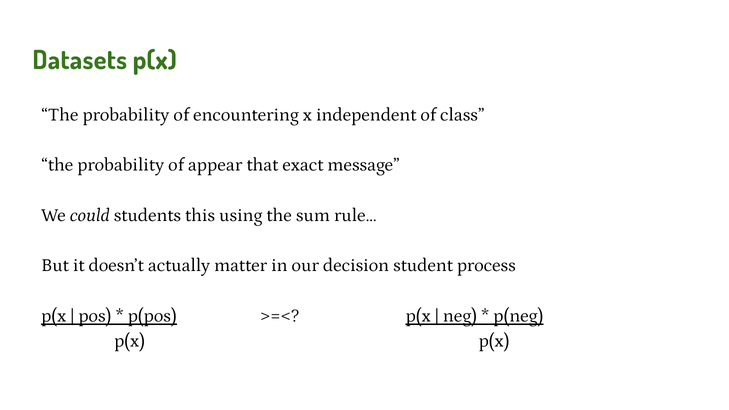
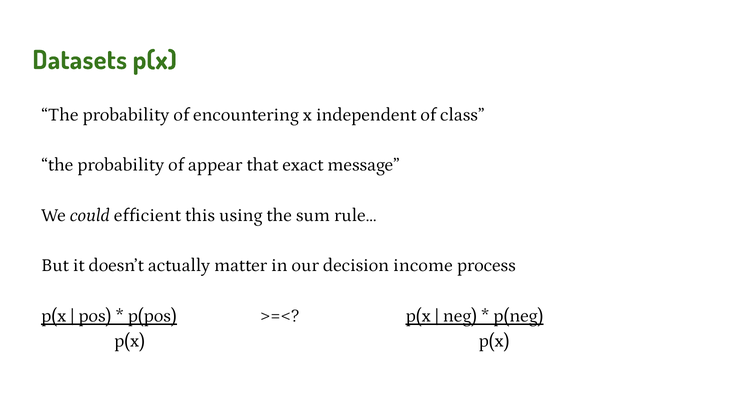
students: students -> efficient (147, 215)
student: student -> income (423, 265)
